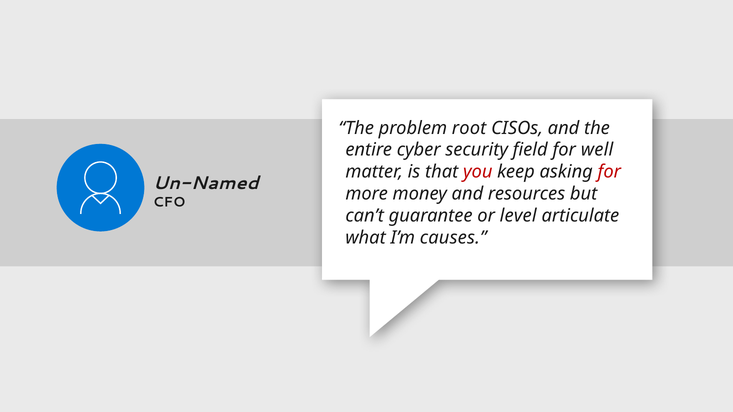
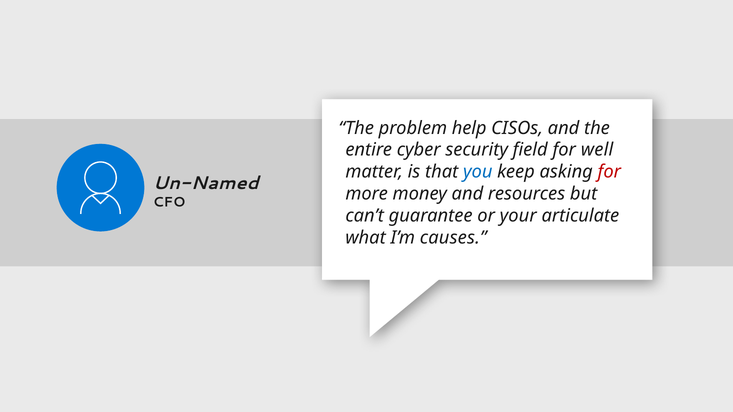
root: root -> help (469, 128)
you colour: red -> blue (478, 172)
level: level -> your (518, 216)
